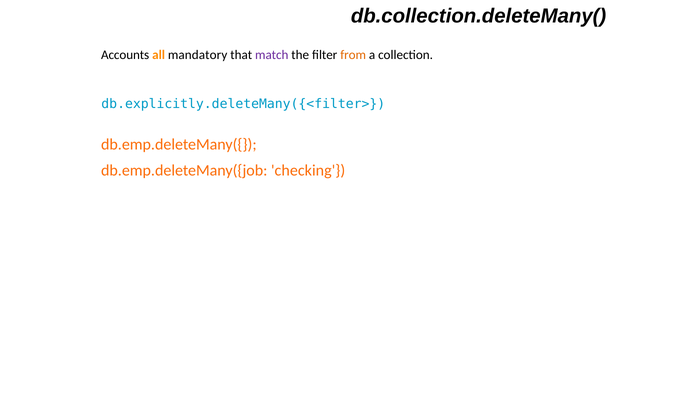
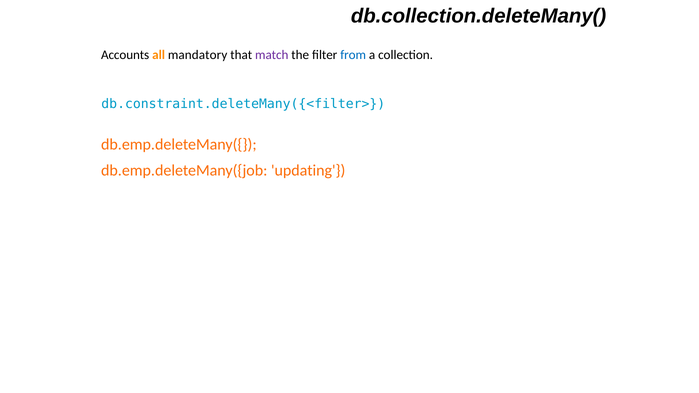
from colour: orange -> blue (353, 55)
db.explicitly.deleteMany({<filter>: db.explicitly.deleteMany({<filter> -> db.constraint.deleteMany({<filter> (243, 104)
checking: checking -> updating (308, 171)
